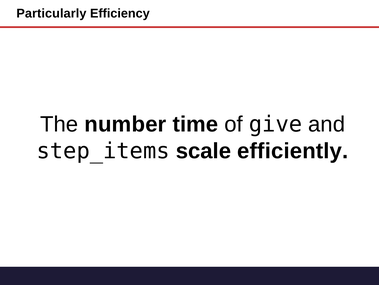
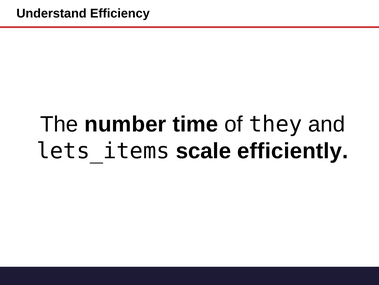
Particularly: Particularly -> Understand (51, 13)
give: give -> they (276, 124)
step_items: step_items -> lets_items (103, 151)
